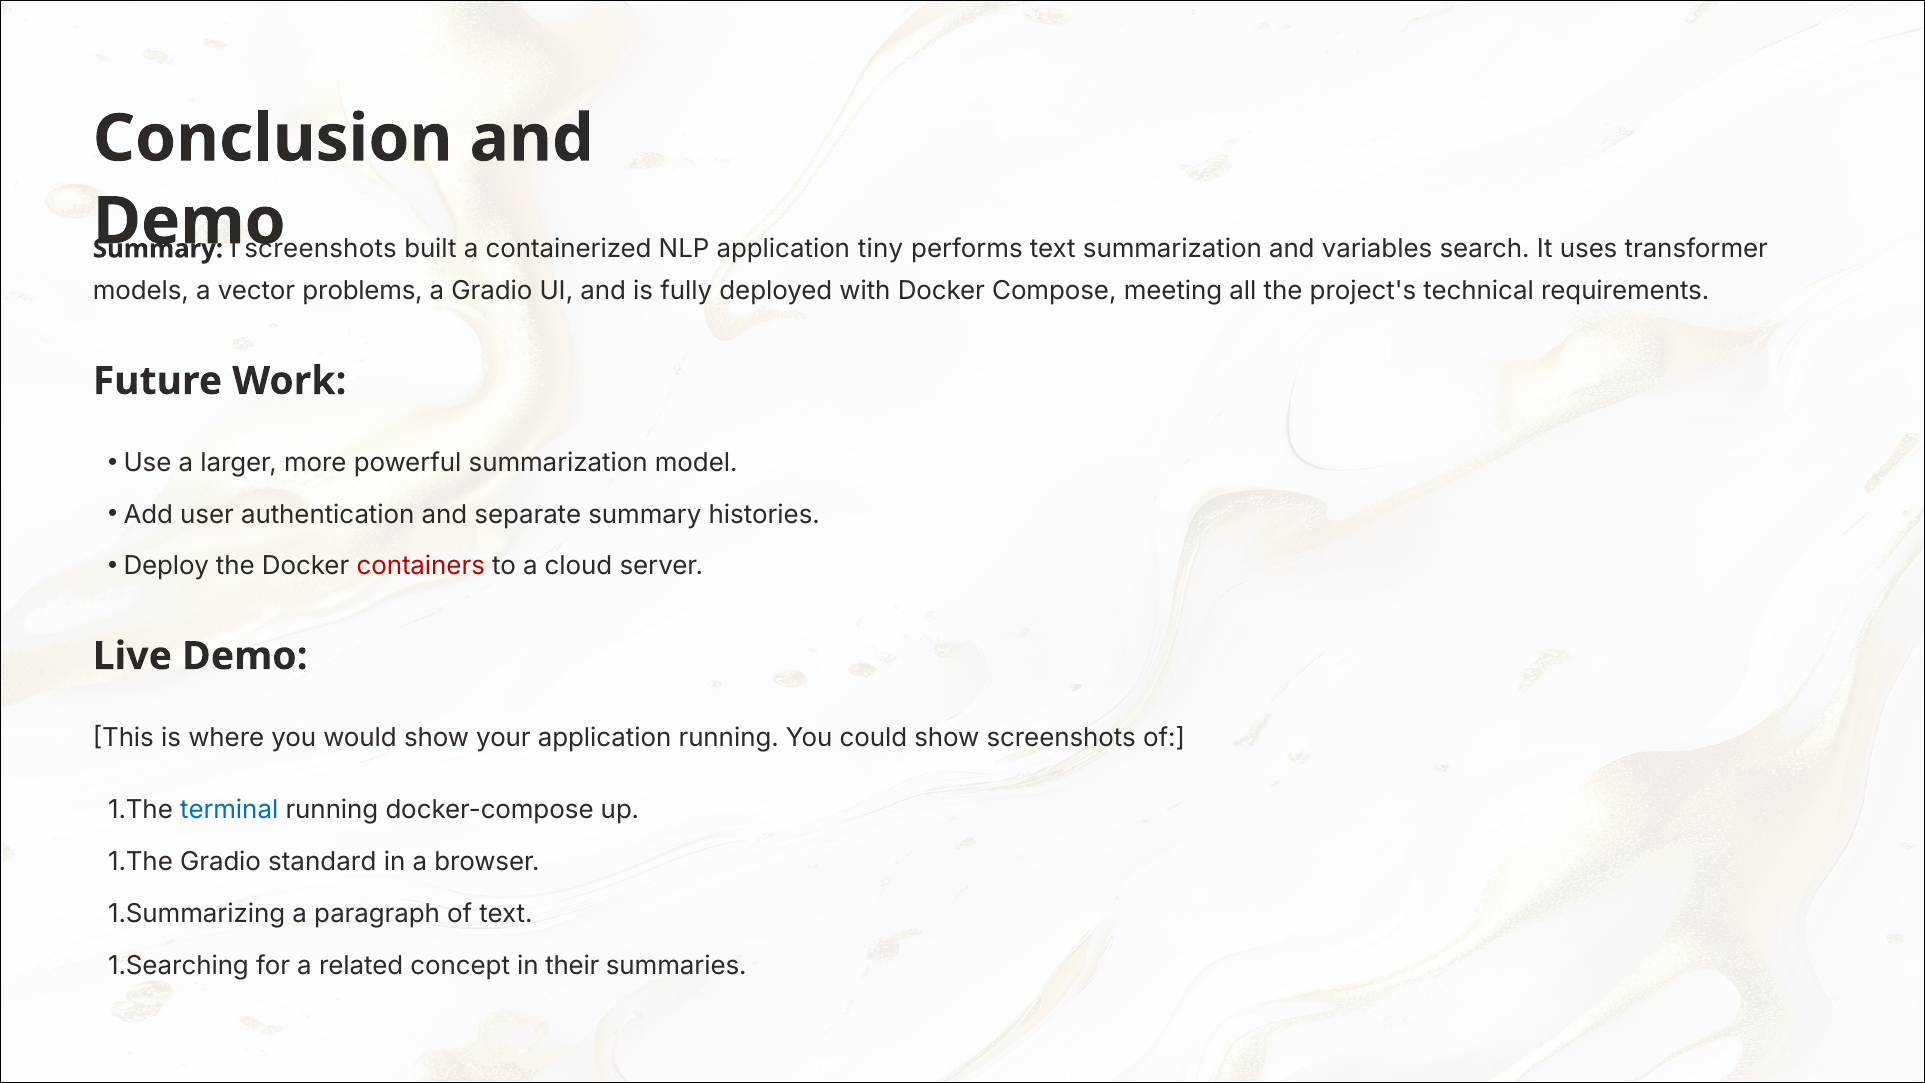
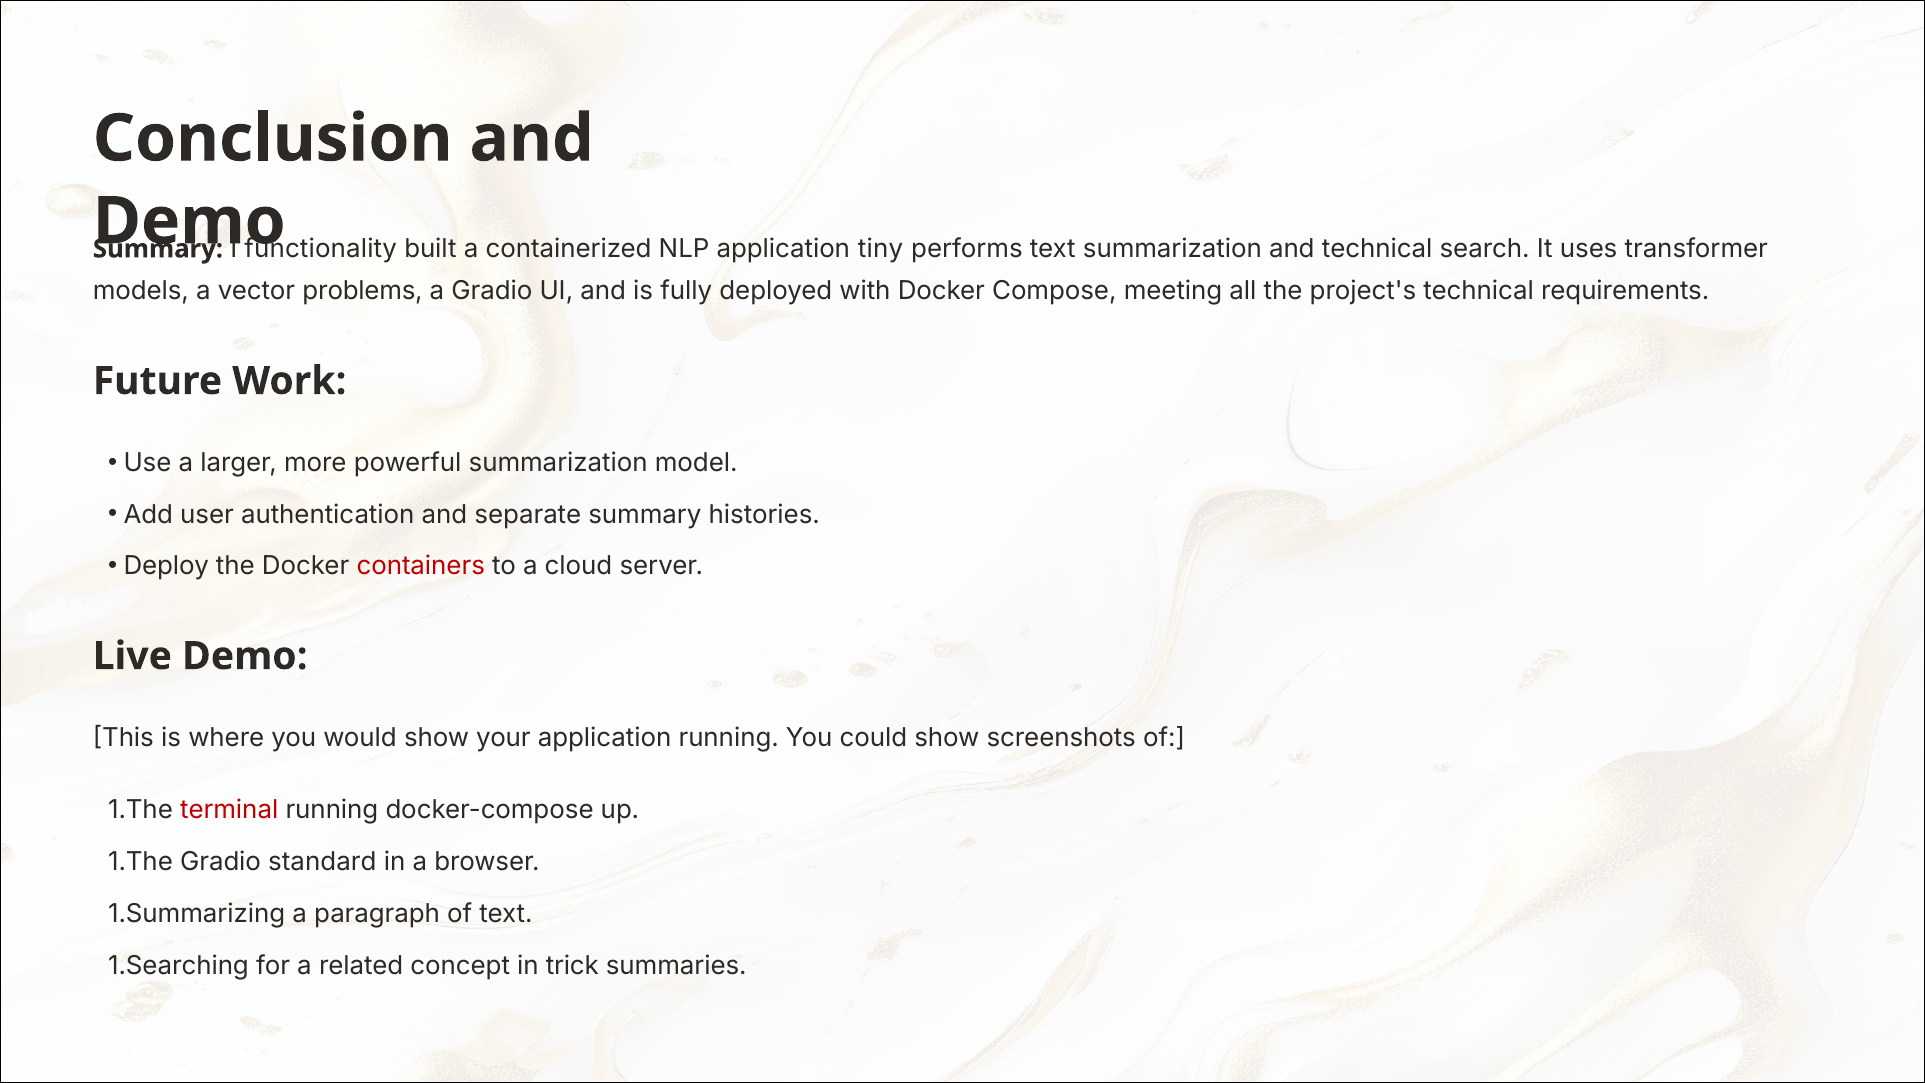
screenshots: screenshots -> functionality (321, 249)
and variables: variables -> technical (1377, 249)
terminal colour: blue -> red (229, 810)
their: their -> trick (572, 965)
